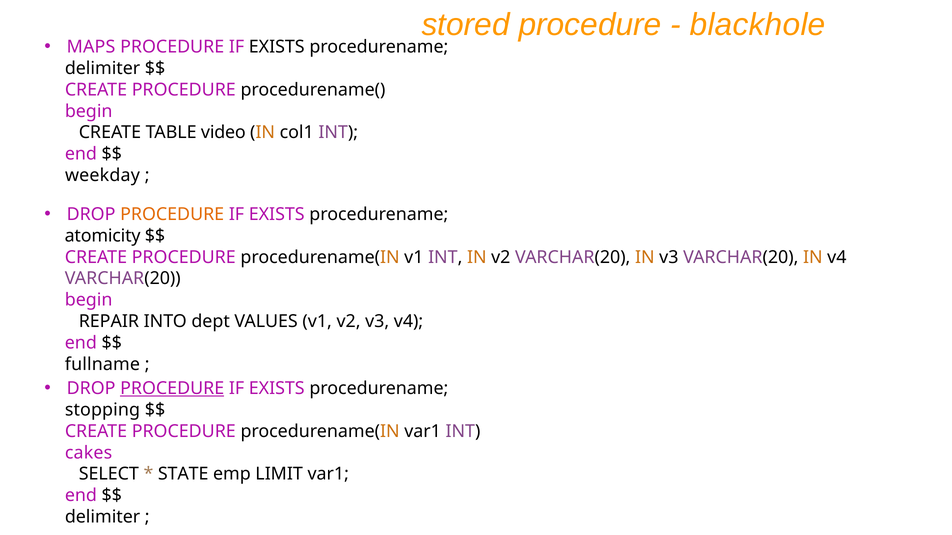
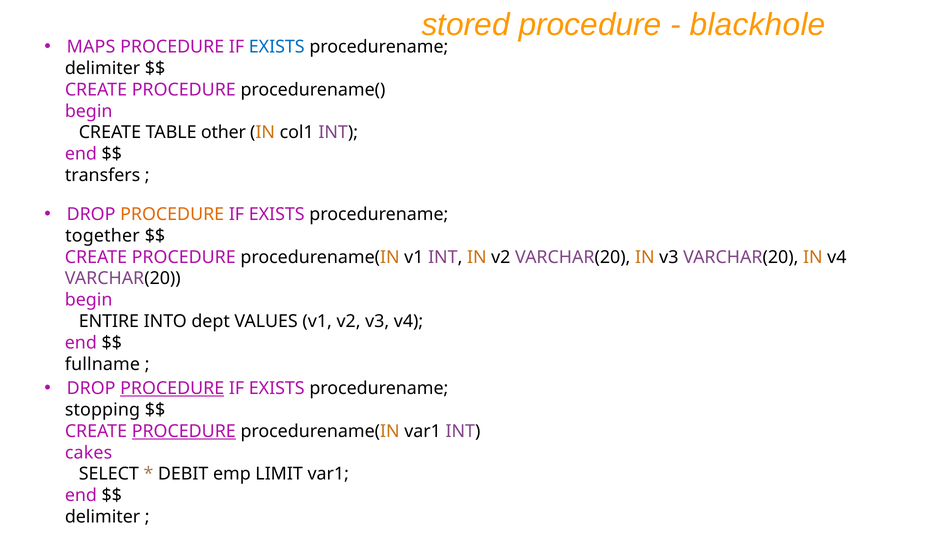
EXISTS colour: black -> blue (277, 47)
video: video -> other (223, 133)
weekday: weekday -> transfers (103, 176)
atomicity: atomicity -> together (102, 236)
REPAIR: REPAIR -> ENTIRE (109, 322)
PROCEDURE underline: none -> present (184, 432)
STATE: STATE -> DEBIT (183, 475)
